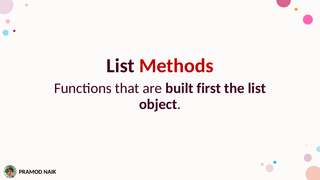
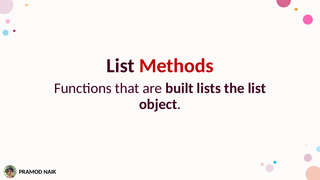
first: first -> lists (209, 88)
